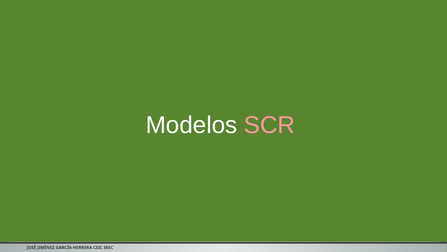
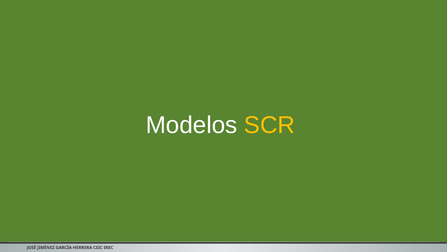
SCR colour: pink -> yellow (269, 125)
